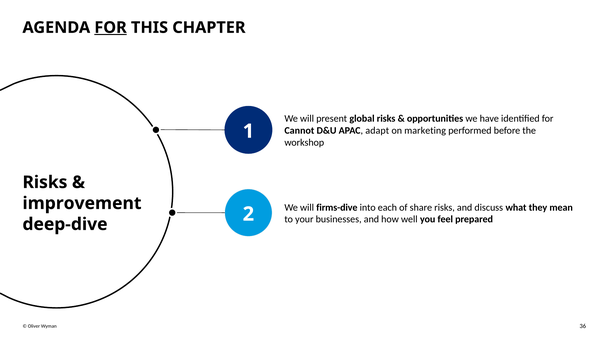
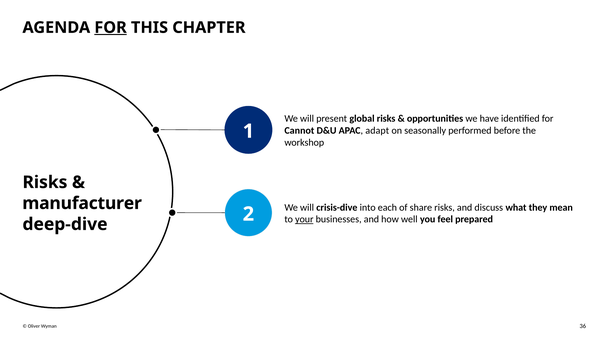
marketing: marketing -> seasonally (425, 131)
improvement: improvement -> manufacturer (82, 203)
firms-dive: firms-dive -> crisis-dive (337, 207)
your underline: none -> present (304, 219)
